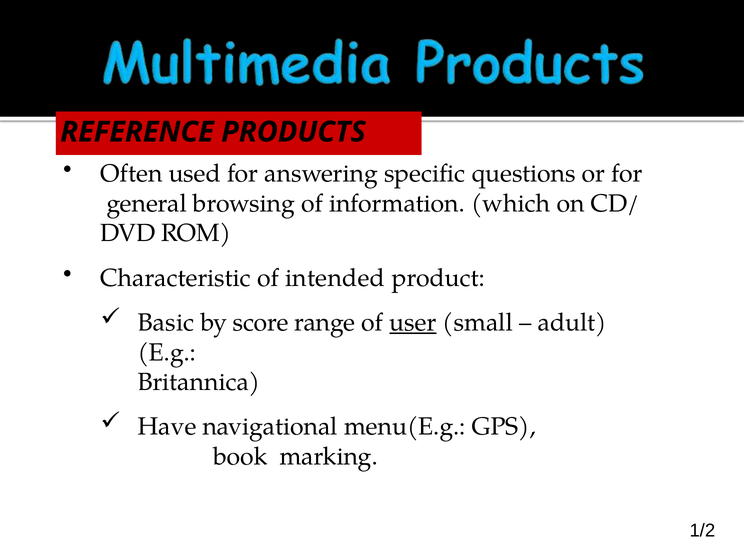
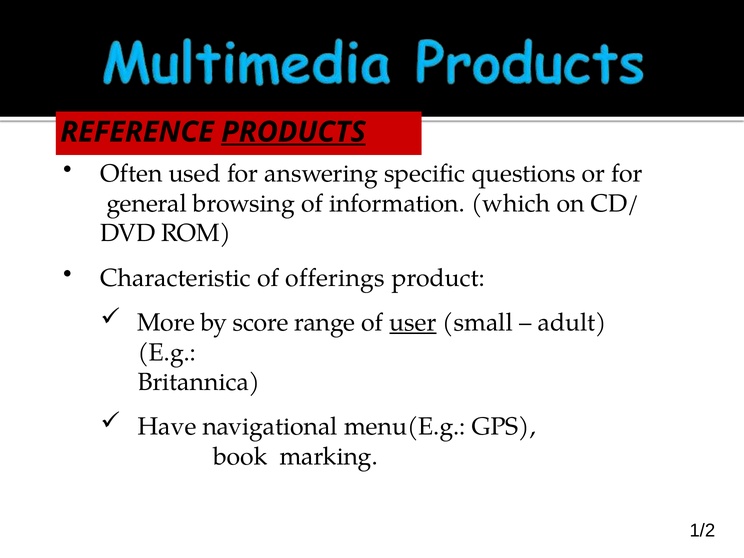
PRODUCTS underline: none -> present (293, 132)
intended: intended -> offerings (335, 278)
Basic: Basic -> More (166, 323)
